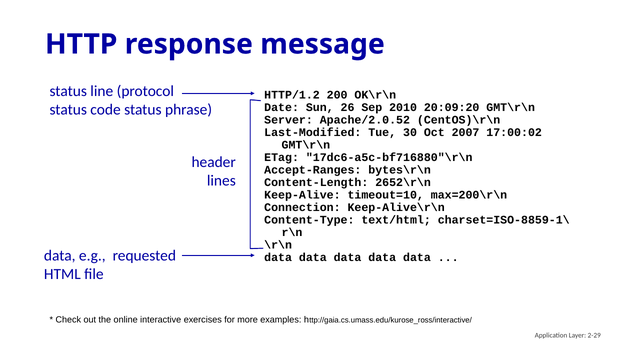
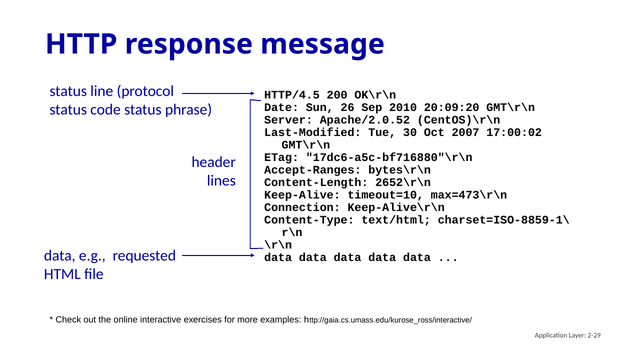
HTTP/1.2: HTTP/1.2 -> HTTP/4.5 (292, 95)
max=200\r\n: max=200\r\n -> max=473\r\n (469, 195)
